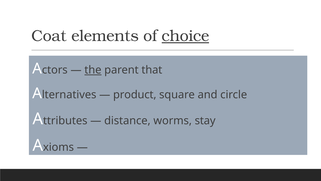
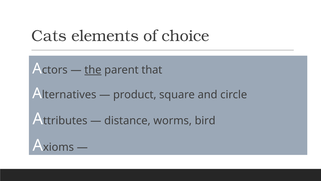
Coat: Coat -> Cats (49, 36)
choice underline: present -> none (186, 36)
stay: stay -> bird (205, 121)
